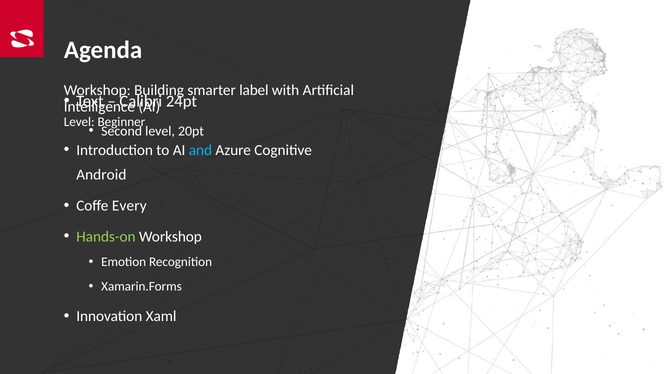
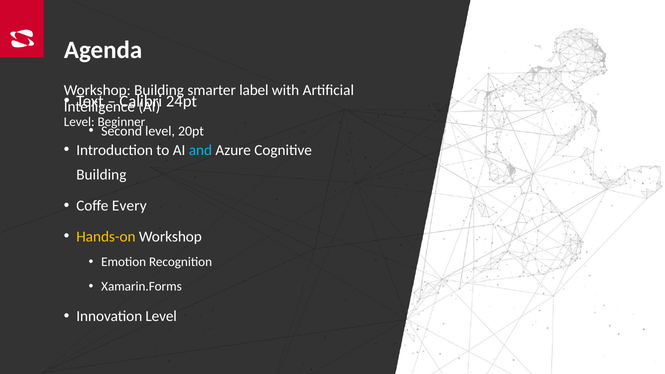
Android: Android -> Building (101, 175)
Hands-on colour: light green -> yellow (106, 237)
Innovation Xaml: Xaml -> Level (161, 316)
